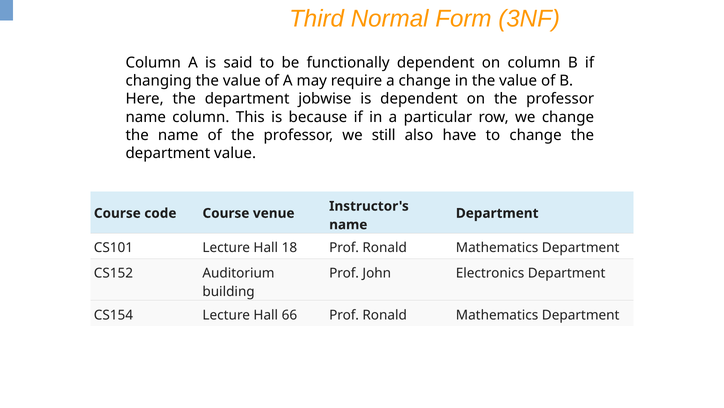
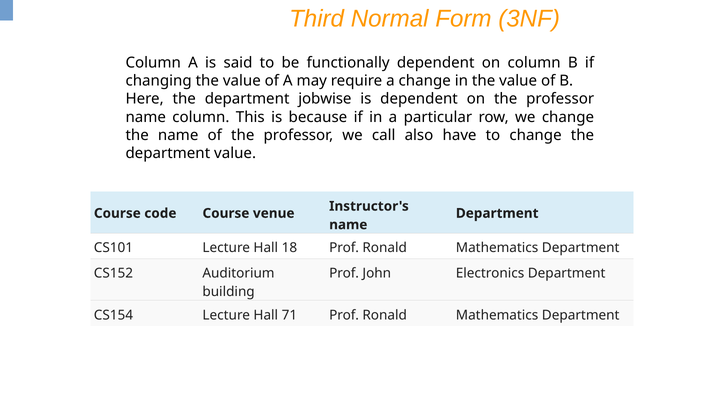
still: still -> call (384, 135)
66: 66 -> 71 (289, 314)
